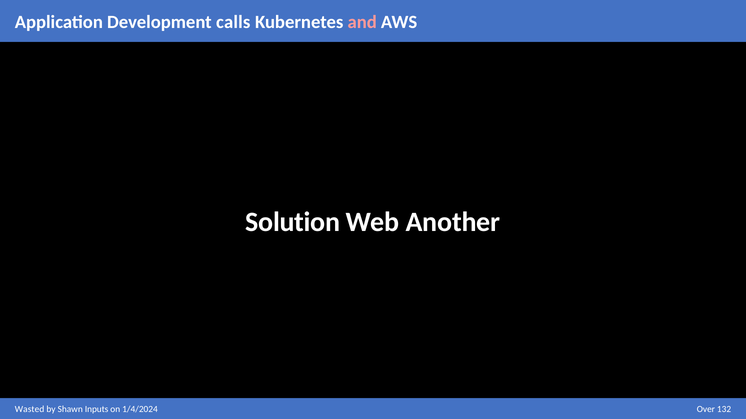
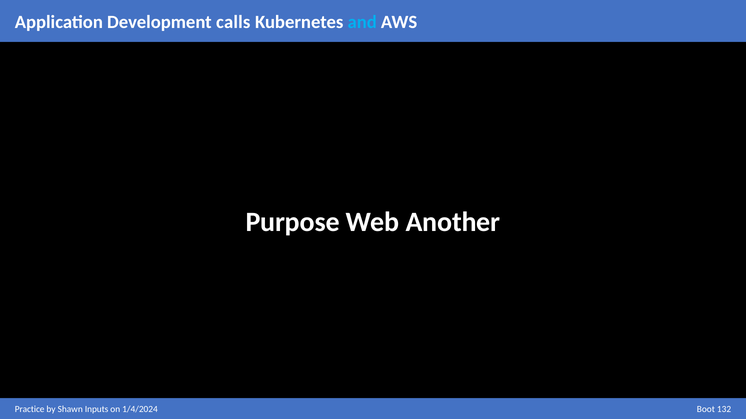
and colour: pink -> light blue (362, 22)
Solution: Solution -> Purpose (293, 222)
Wasted: Wasted -> Practice (30, 410)
Over: Over -> Boot (706, 410)
